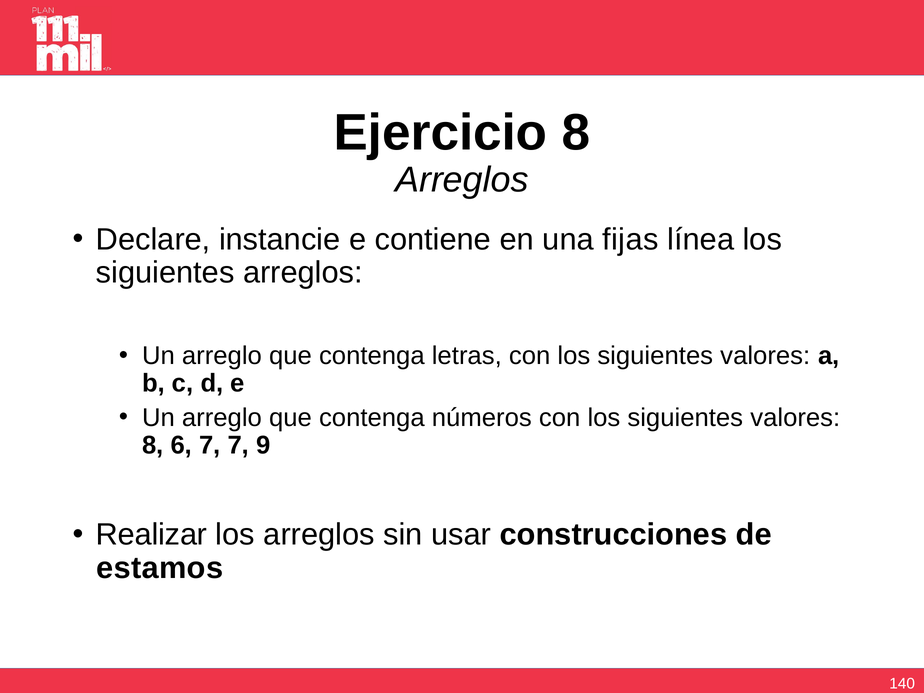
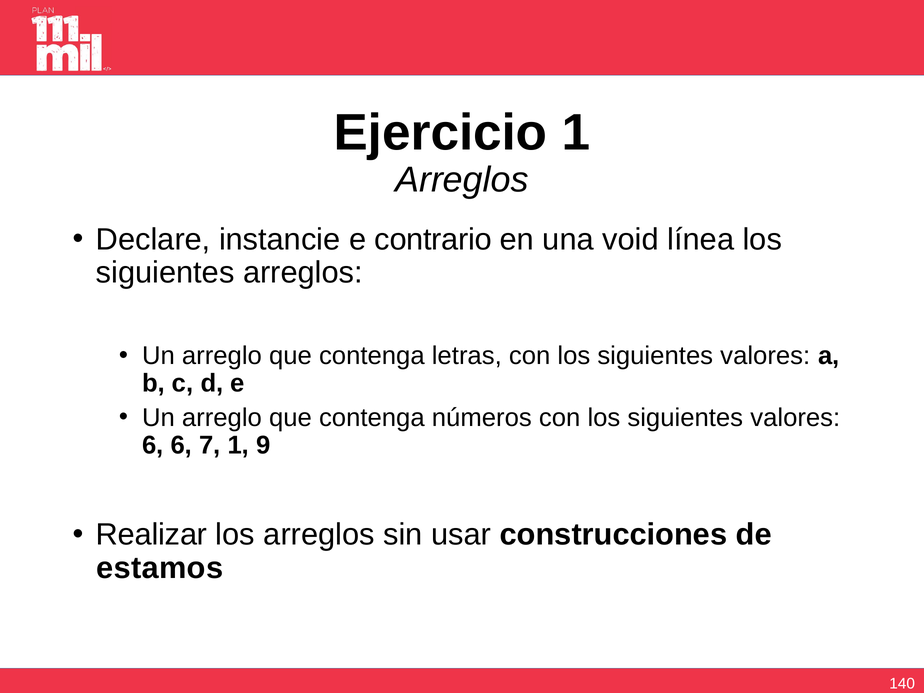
Ejercicio 8: 8 -> 1 (576, 133)
contiene: contiene -> contrario (433, 239)
fijas: fijas -> void (631, 239)
8: 8 -> 6 (153, 445)
7 7: 7 -> 1 (238, 445)
